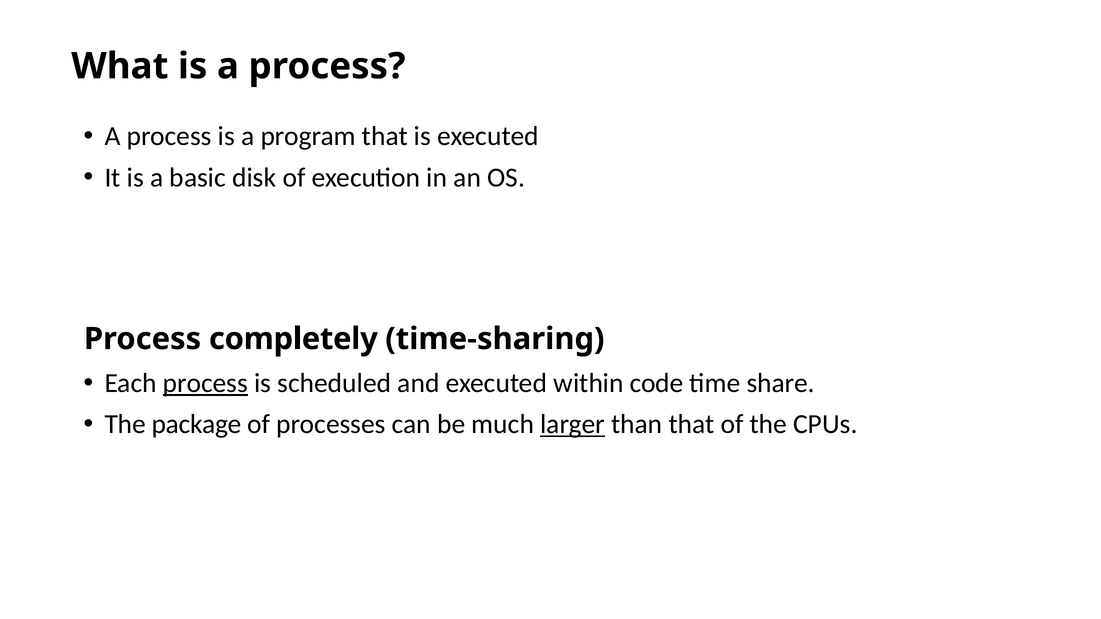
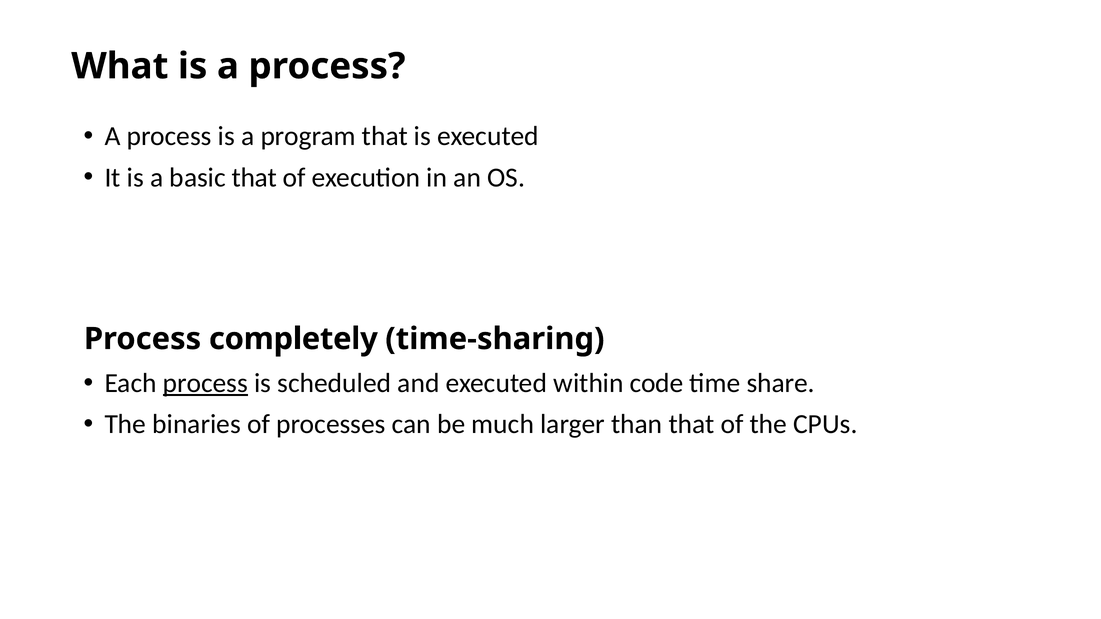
basic disk: disk -> that (254, 178)
package: package -> binaries (197, 425)
larger underline: present -> none (573, 425)
